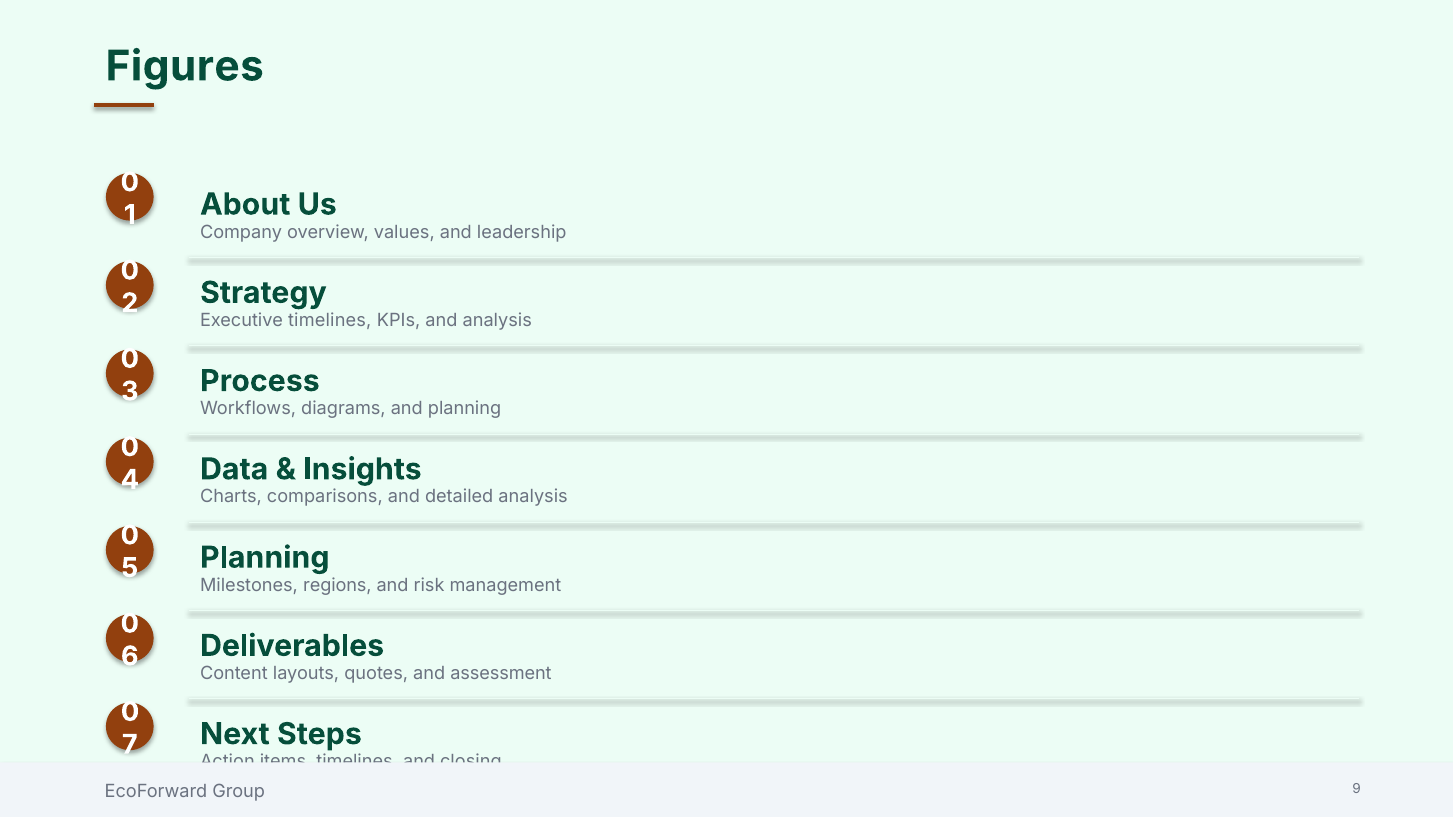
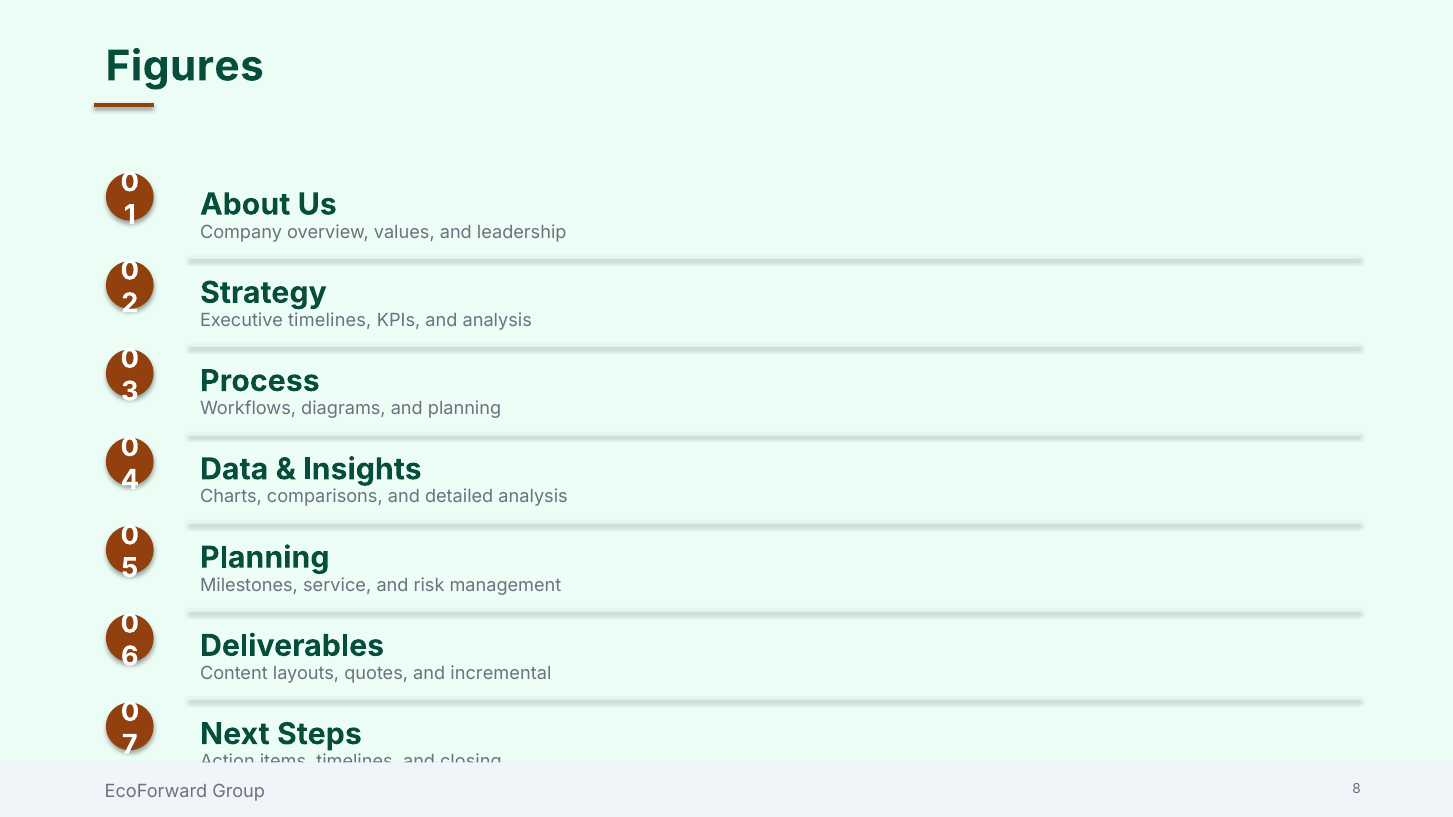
regions: regions -> service (337, 585)
assessment: assessment -> incremental (501, 674)
9: 9 -> 8 (1357, 789)
